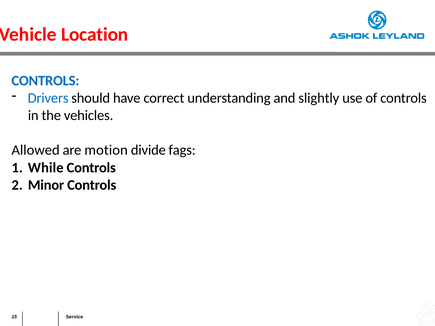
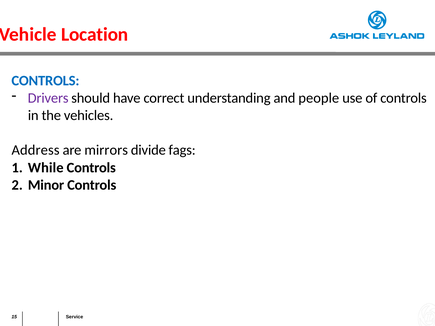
Drivers colour: blue -> purple (48, 98)
slightly: slightly -> people (319, 98)
Allowed: Allowed -> Address (36, 150)
motion: motion -> mirrors (106, 150)
